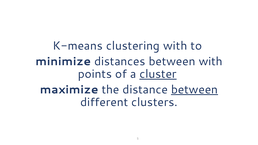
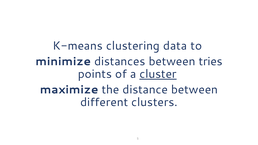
clustering with: with -> data (175, 46)
between with: with -> tries (211, 61)
between underline: present -> none (195, 90)
